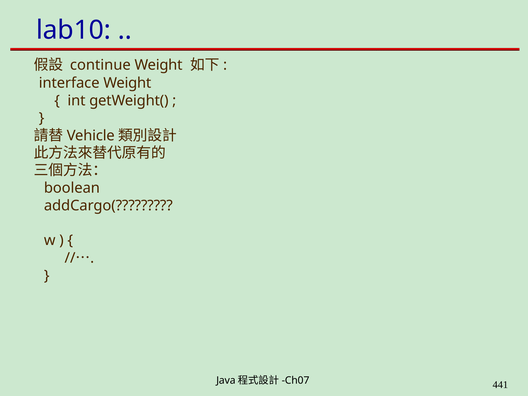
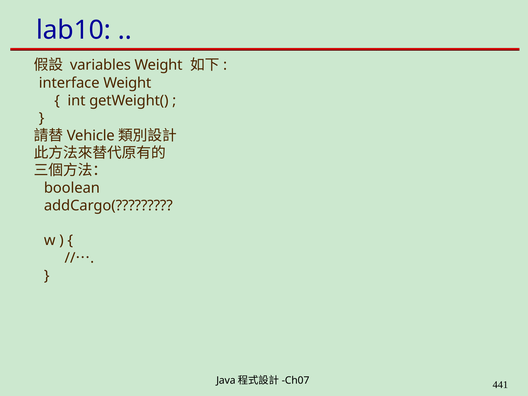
continue: continue -> variables (100, 65)
